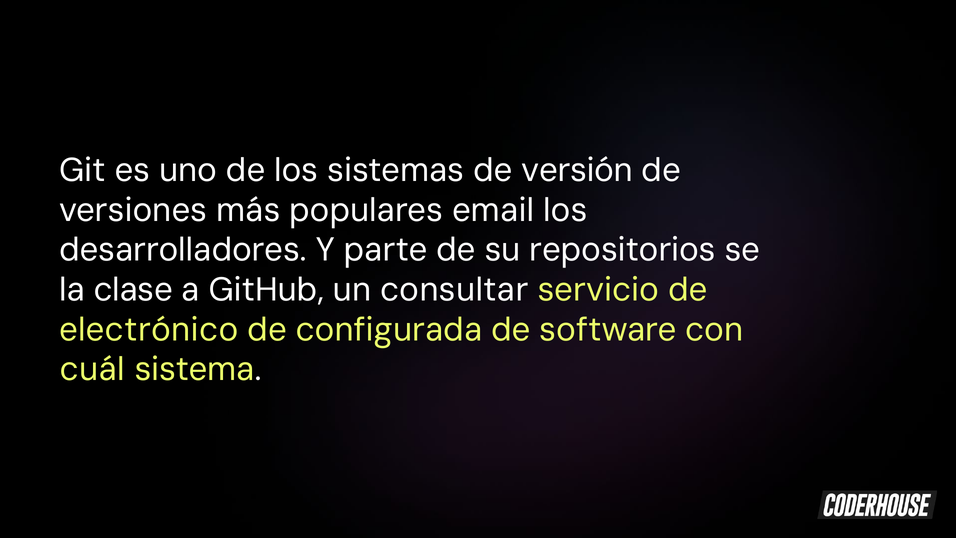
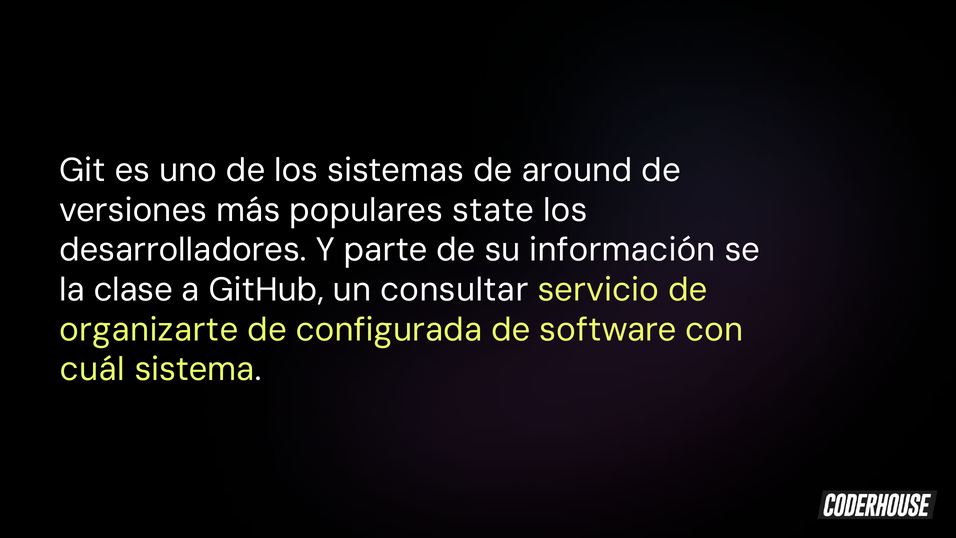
versión: versión -> around (577, 170)
email: email -> state (493, 210)
repositorios: repositorios -> información (623, 250)
electrónico: electrónico -> organizarte (149, 330)
